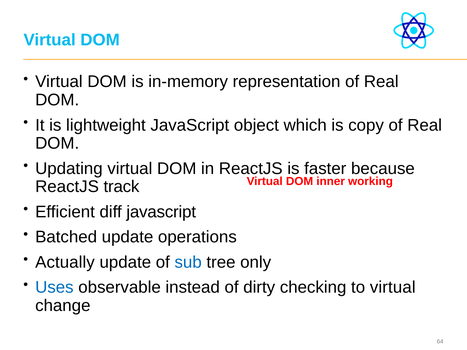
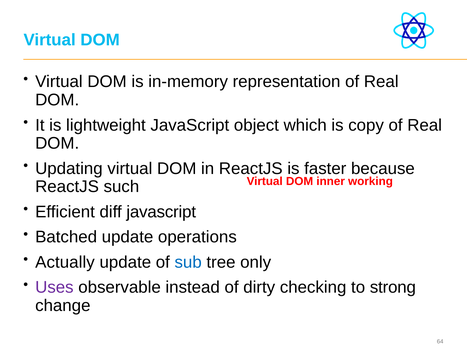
track: track -> such (121, 187)
Uses colour: blue -> purple (54, 288)
to virtual: virtual -> strong (393, 288)
